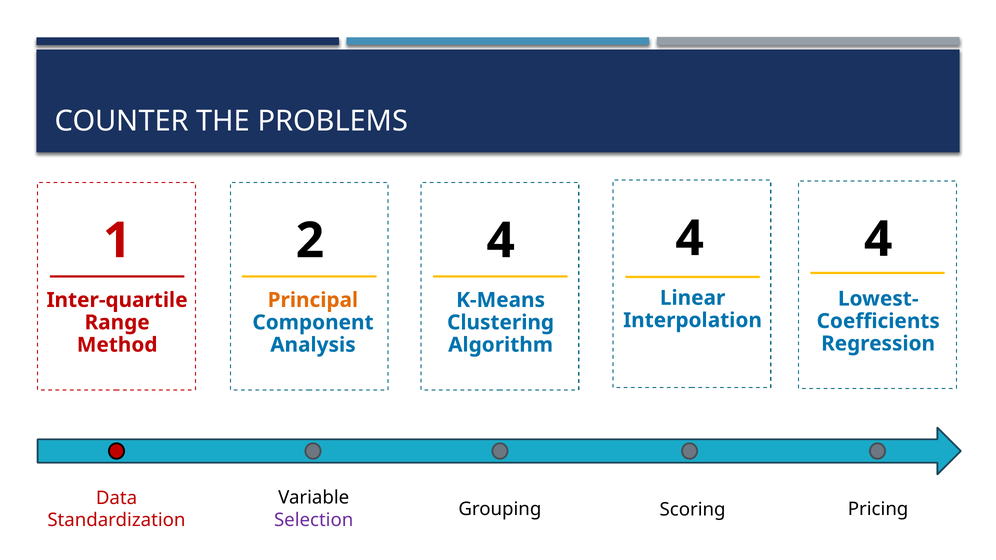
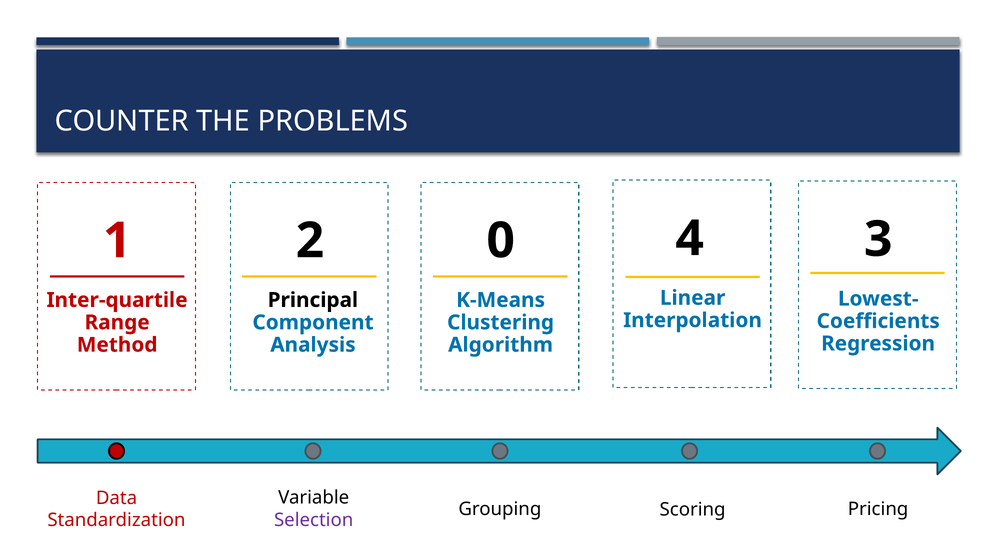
2 4: 4 -> 0 (501, 241)
4: 4 -> 3 (878, 240)
Principal colour: orange -> black (313, 300)
